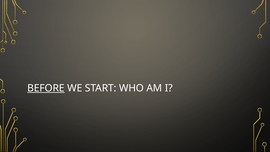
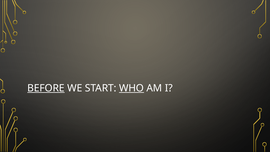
WHO underline: none -> present (131, 88)
